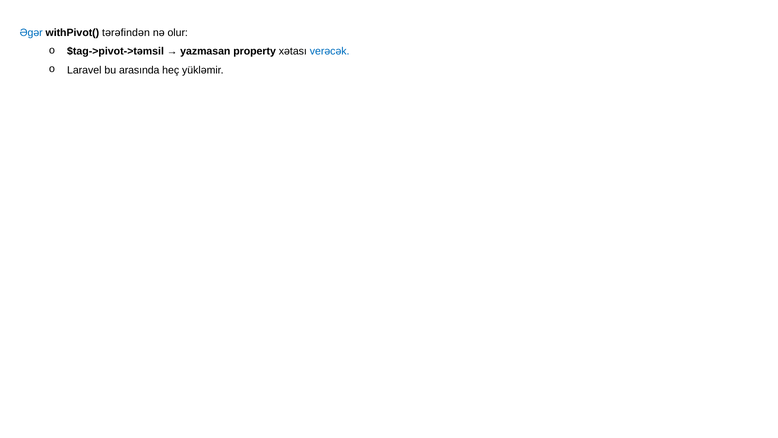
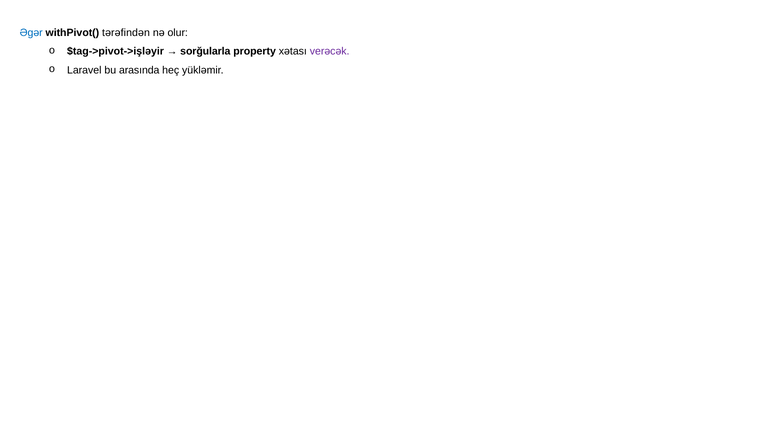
$tag->pivot->təmsil: $tag->pivot->təmsil -> $tag->pivot->işləyir (116, 51)
yazmasan: yazmasan -> sorğularla (205, 51)
verəcək colour: blue -> purple (330, 51)
